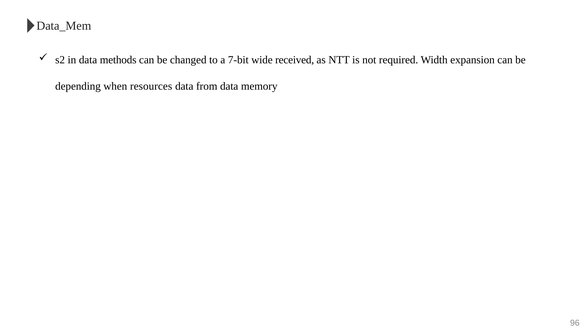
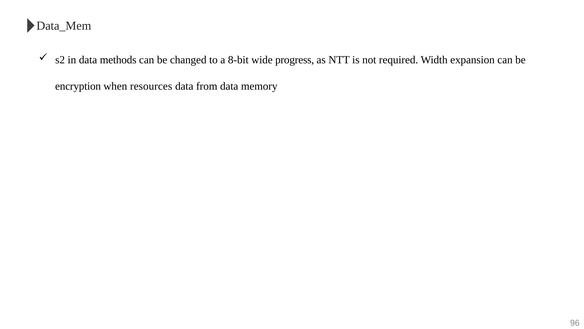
7-bit: 7-bit -> 8-bit (238, 60)
received: received -> progress (295, 60)
depending: depending -> encryption (78, 86)
